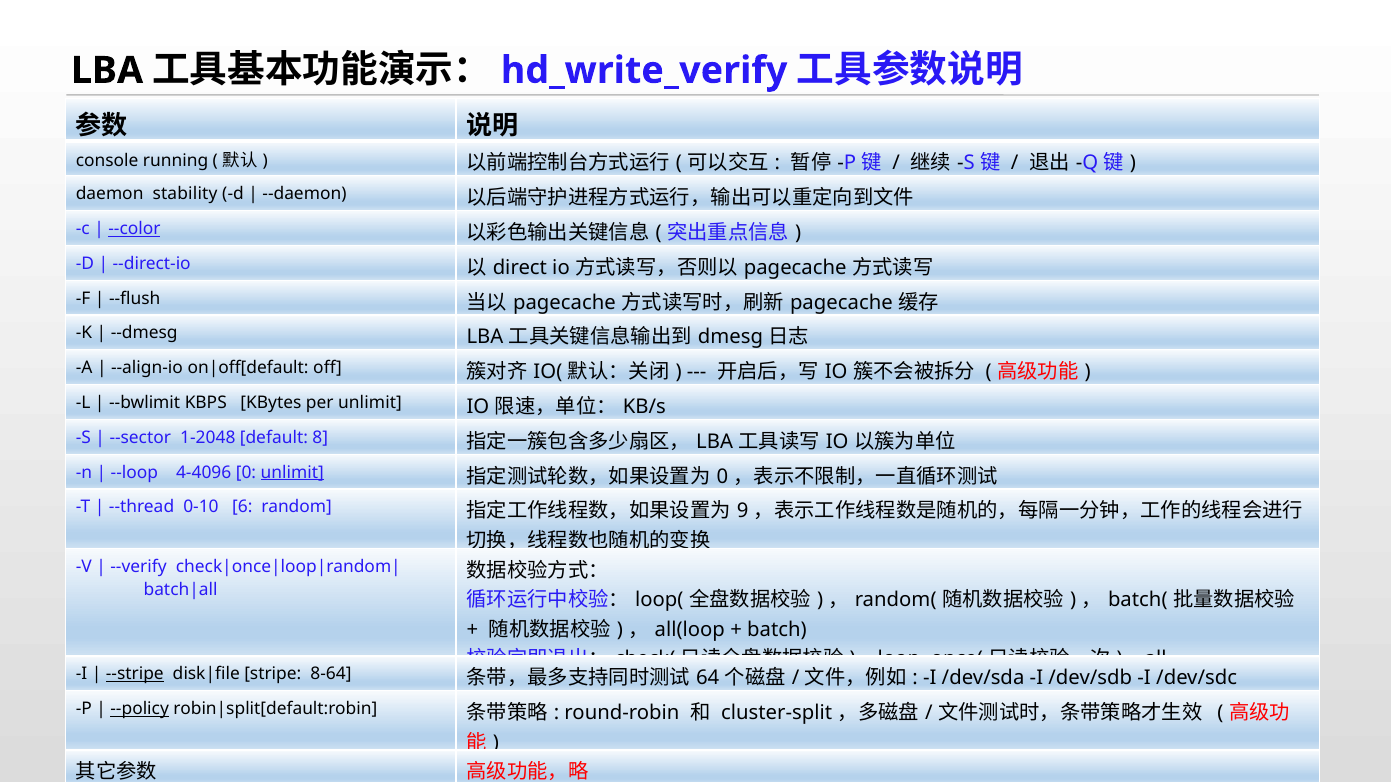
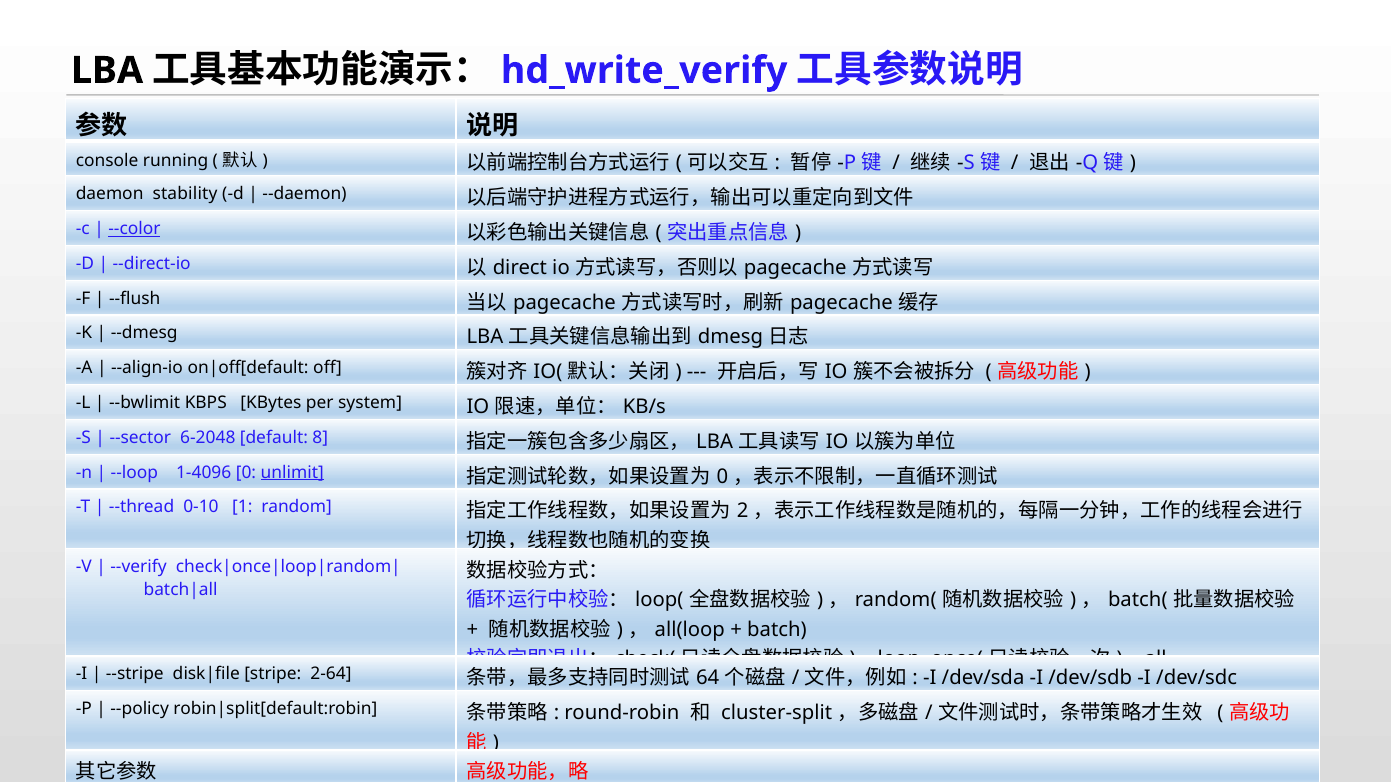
per unlimit: unlimit -> system (370, 403)
1-2048: 1-2048 -> 6-2048 (208, 438)
4-4096: 4-4096 -> 1-4096 (204, 473)
6: 6 -> 1 (242, 507)
9: 9 -> 2 (743, 512)
--stripe underline: present -> none (135, 675)
8-64: 8-64 -> 2-64 (331, 675)
--policy underline: present -> none (140, 709)
